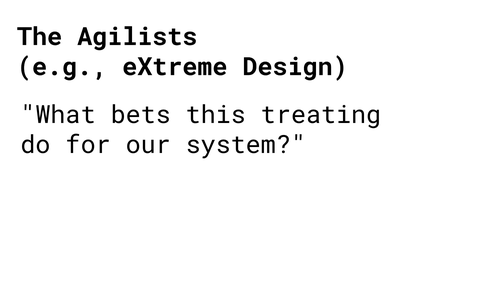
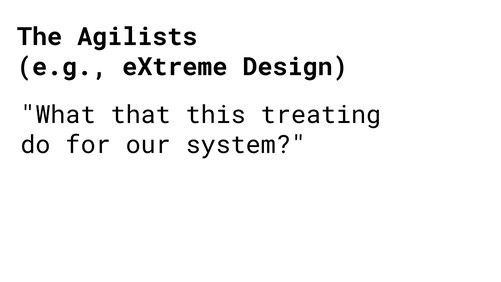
bets: bets -> that (141, 115)
